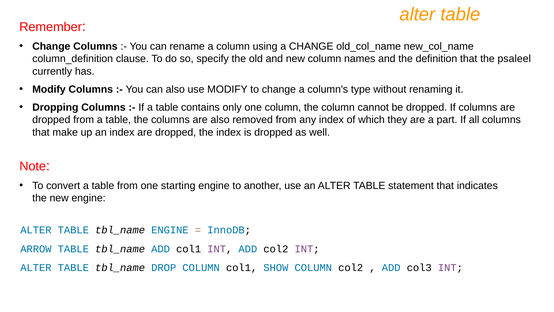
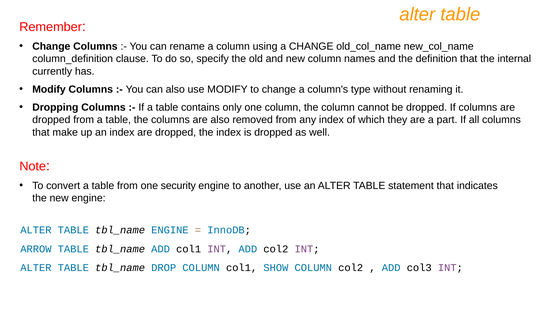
psaleel: psaleel -> internal (514, 59)
starting: starting -> security (178, 185)
